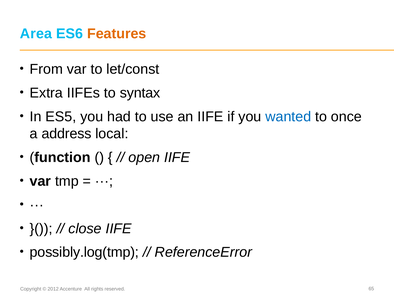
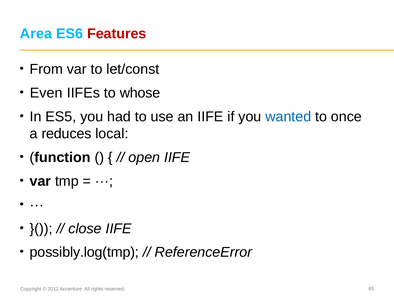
Features colour: orange -> red (117, 34)
Extra: Extra -> Even (46, 93)
syntax: syntax -> whose (140, 93)
address: address -> reduces (66, 134)
